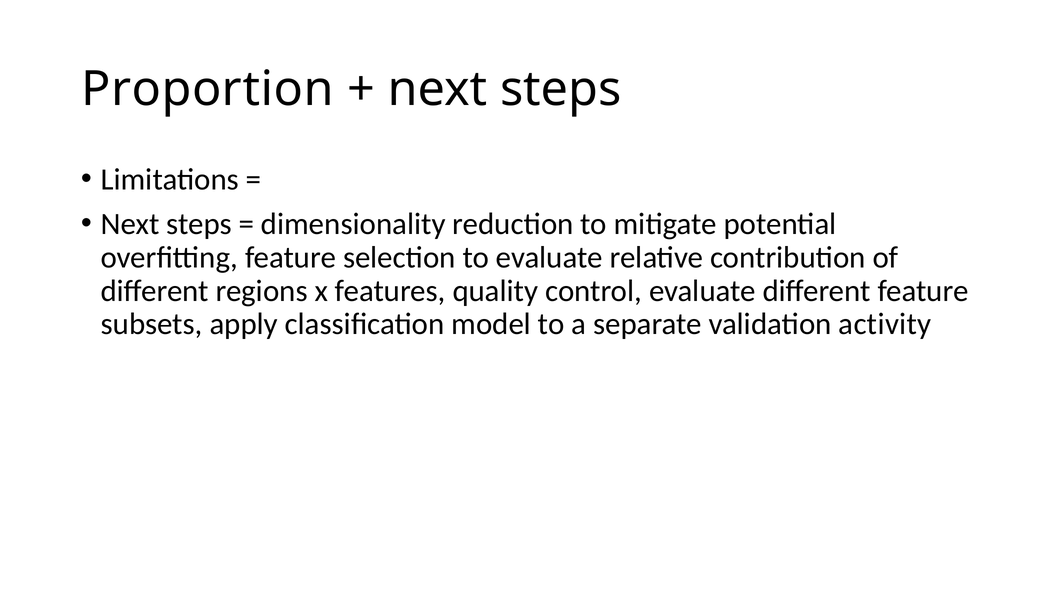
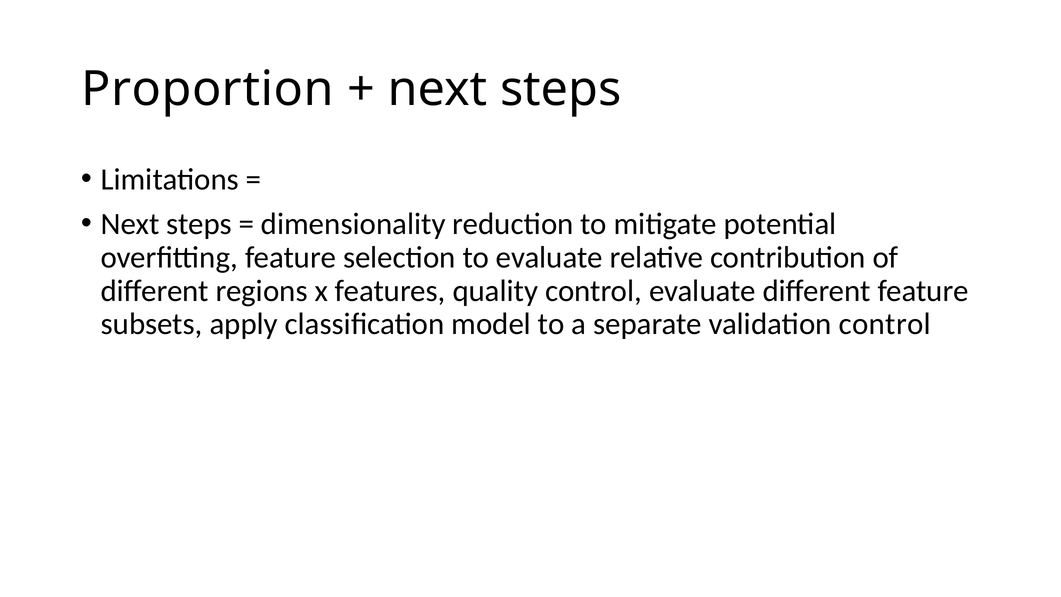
validation activity: activity -> control (885, 324)
